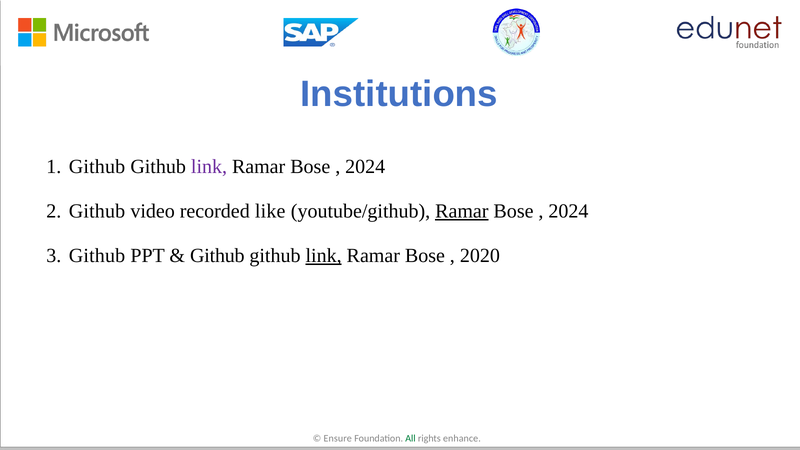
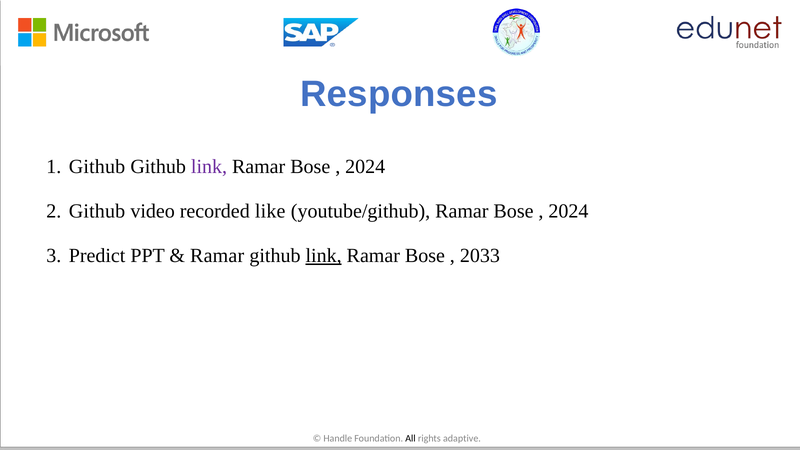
Institutions: Institutions -> Responses (399, 94)
Ramar underline: present -> none (462, 211)
Github: Github -> Predict (97, 256)
Github: Github -> Ramar (217, 256)
2020: 2020 -> 2033 (480, 256)
Ensure: Ensure -> Handle (338, 439)
All colour: green -> black (410, 439)
enhance: enhance -> adaptive (462, 439)
